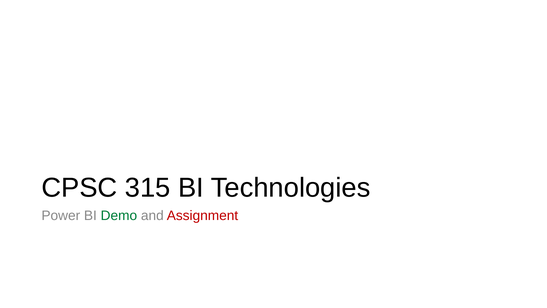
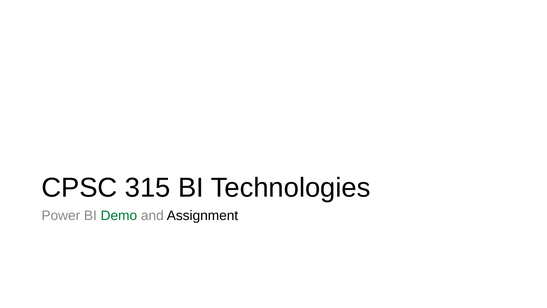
Assignment colour: red -> black (202, 215)
